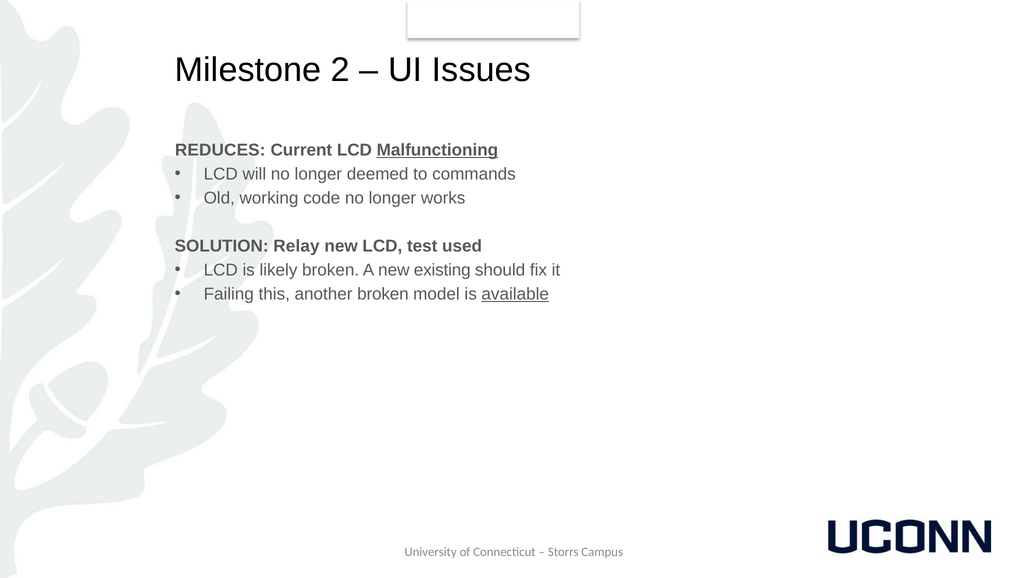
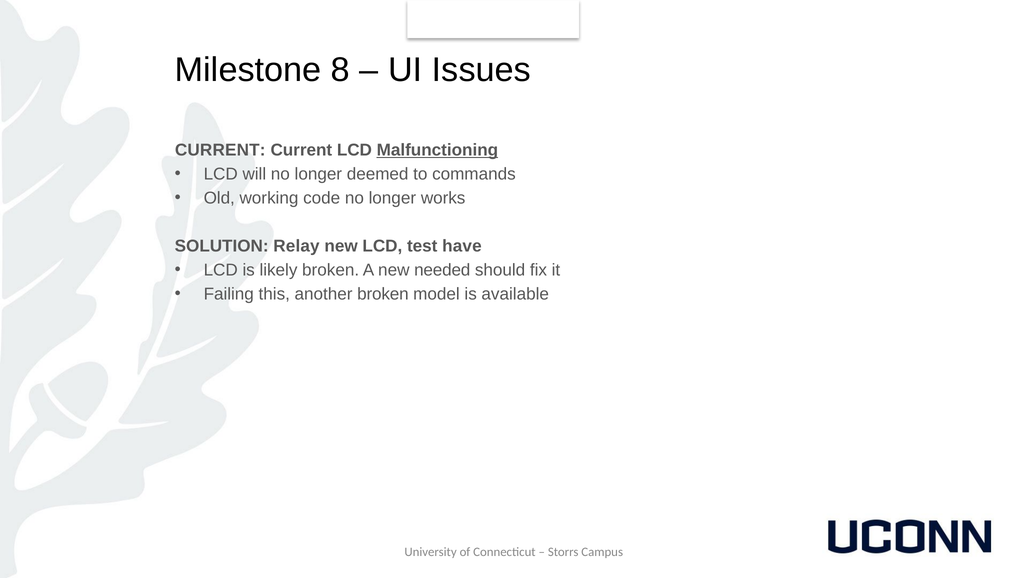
2: 2 -> 8 (340, 70)
REDUCES: REDUCES -> CURRENT (220, 150)
used: used -> have (462, 246)
existing: existing -> needed (442, 270)
available underline: present -> none (515, 294)
